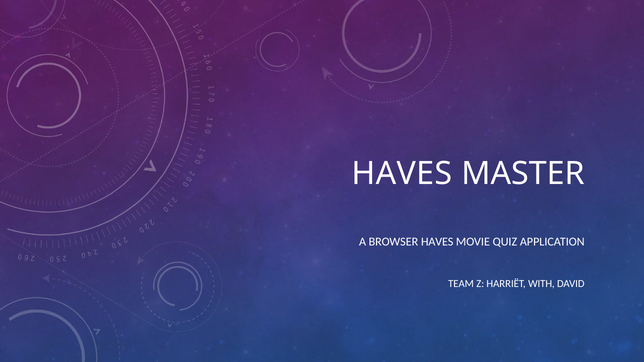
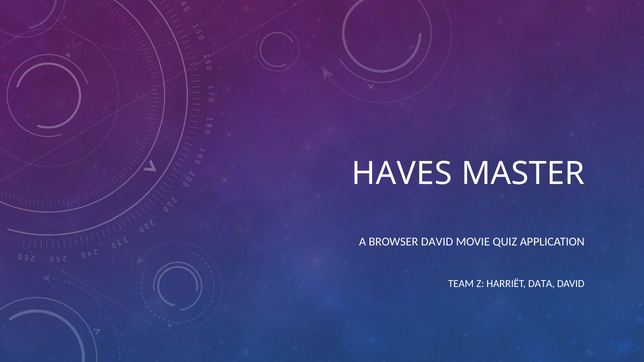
BROWSER HAVES: HAVES -> DAVID (437, 242)
WITH: WITH -> DATA (541, 284)
